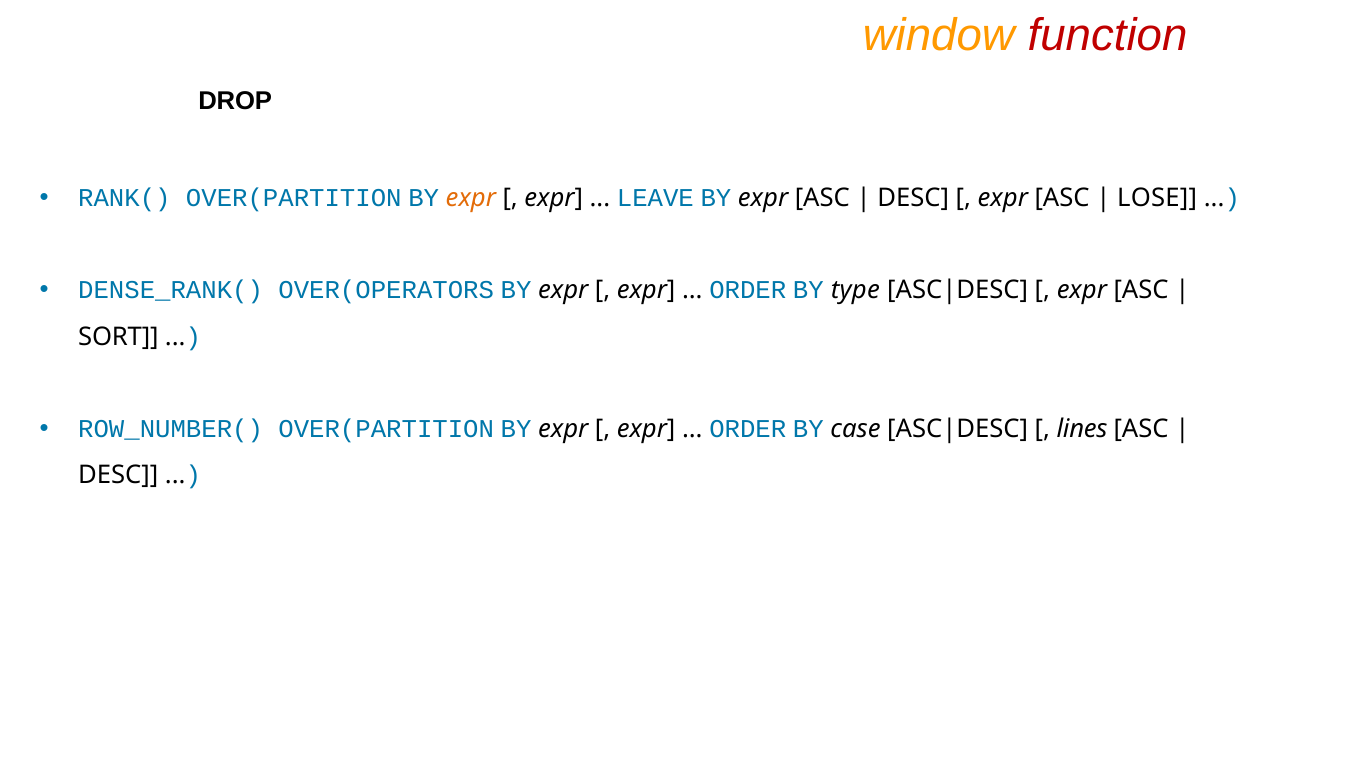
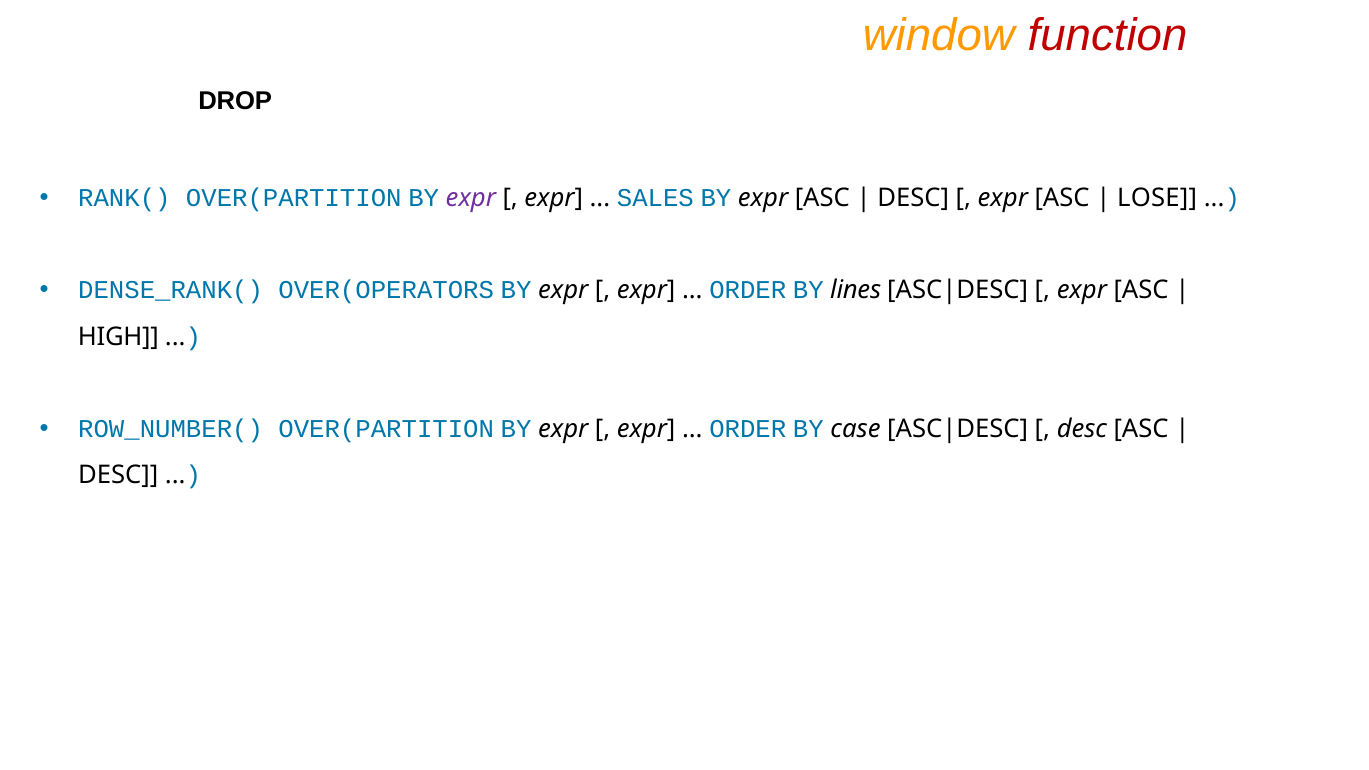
expr colour: orange -> purple (471, 198)
LEAVE: LEAVE -> SALES (655, 198)
type: type -> lines (856, 290)
SORT: SORT -> HIGH (118, 337)
lines: lines -> desc (1082, 429)
